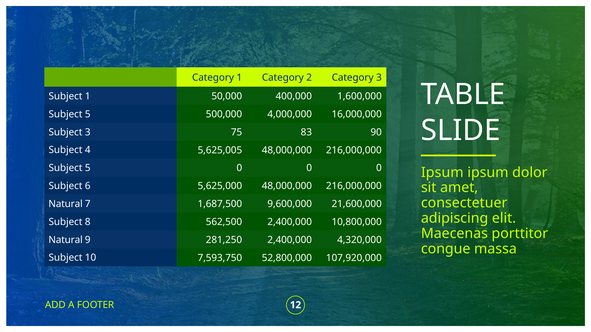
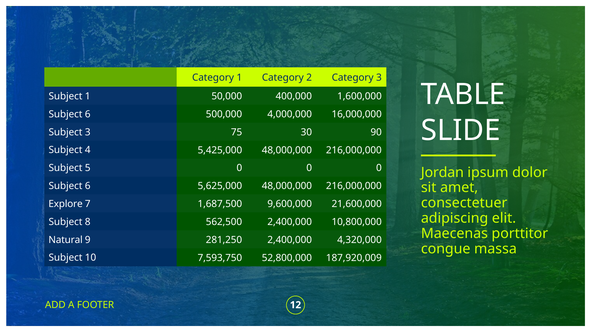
5: 5 -> 6 (88, 114)
83: 83 -> 30 (306, 132)
5,625,005: 5,625,005 -> 5,425,000 (220, 150)
Ipsum: Ipsum -> Jordan (442, 173)
Natural: Natural -> Explore (66, 204)
107,920,000: 107,920,000 -> 187,920,009 (354, 258)
